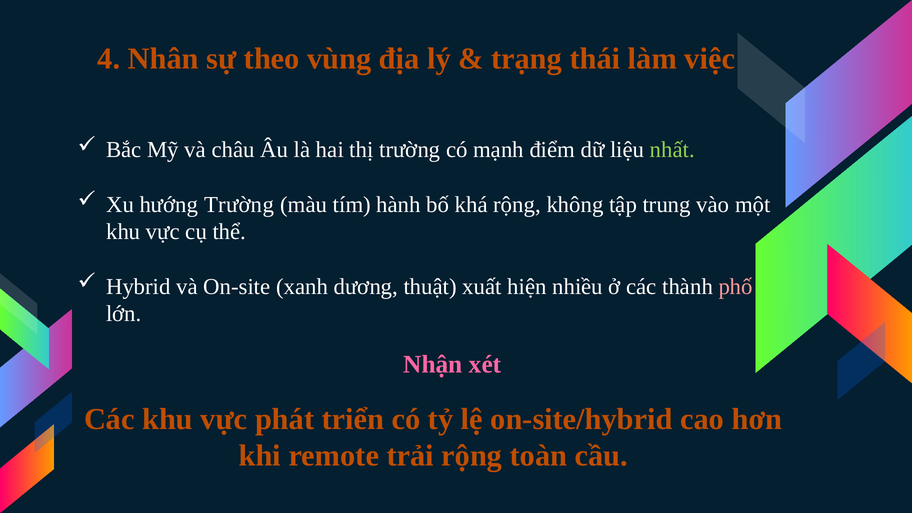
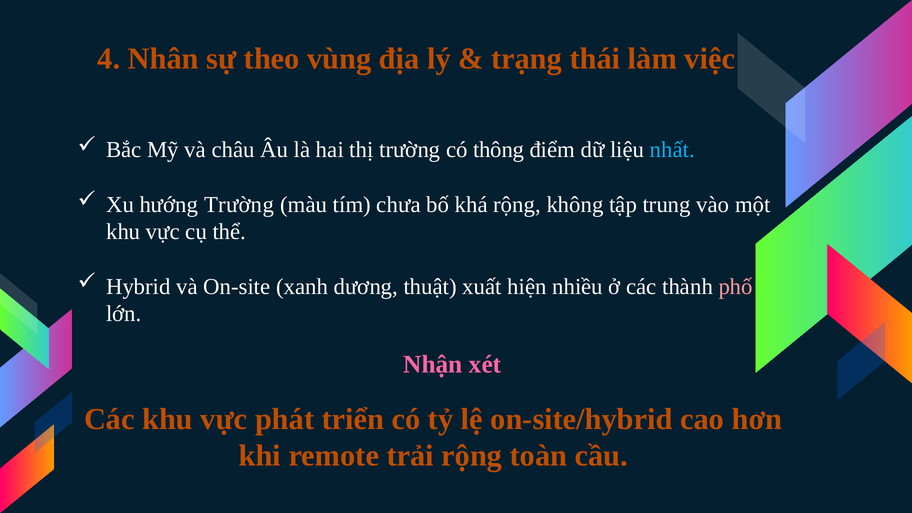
mạnh: mạnh -> thông (499, 150)
nhất colour: light green -> light blue (672, 150)
hành: hành -> chưa (399, 205)
